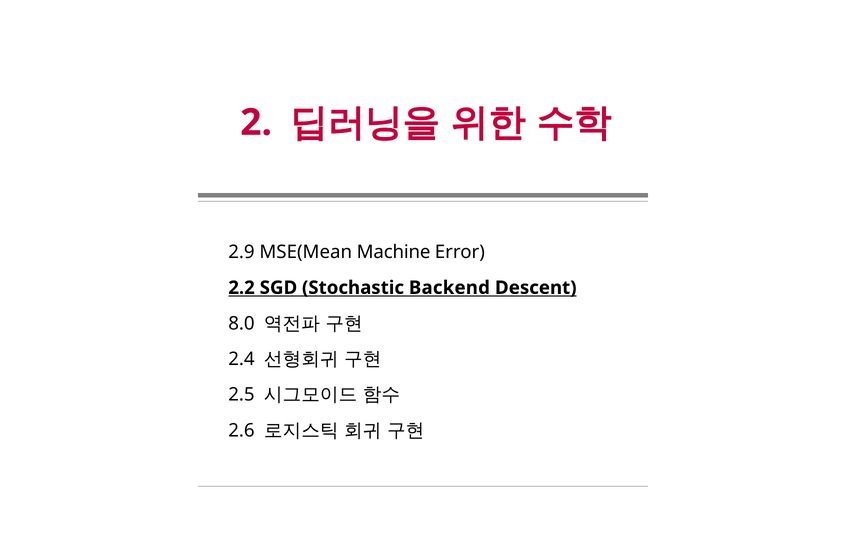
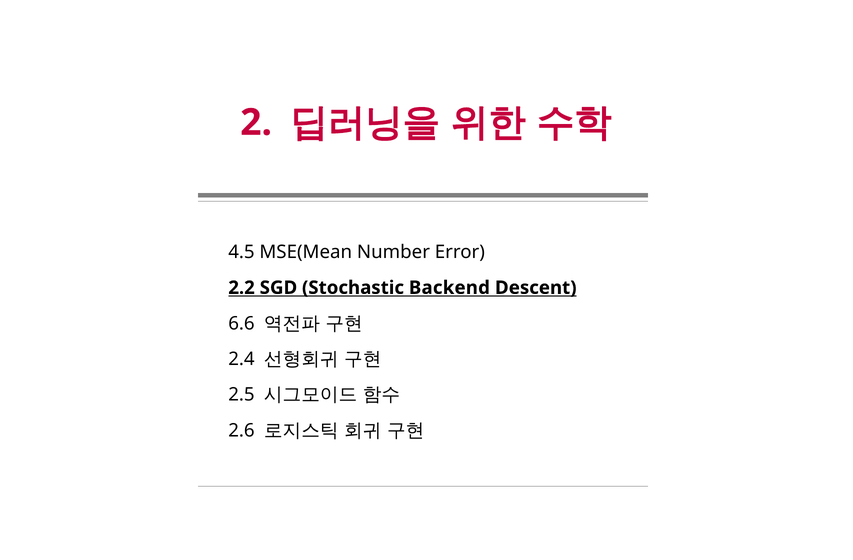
2.9: 2.9 -> 4.5 (241, 252)
Machine: Machine -> Number (393, 252)
8.0: 8.0 -> 6.6 (241, 324)
